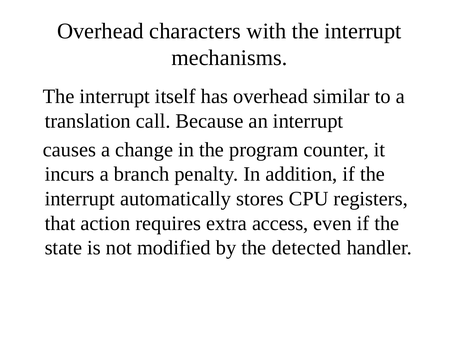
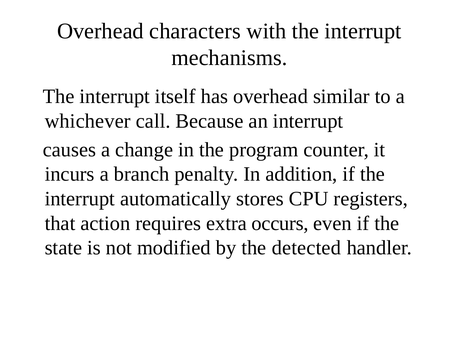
translation: translation -> whichever (88, 121)
access: access -> occurs (280, 223)
